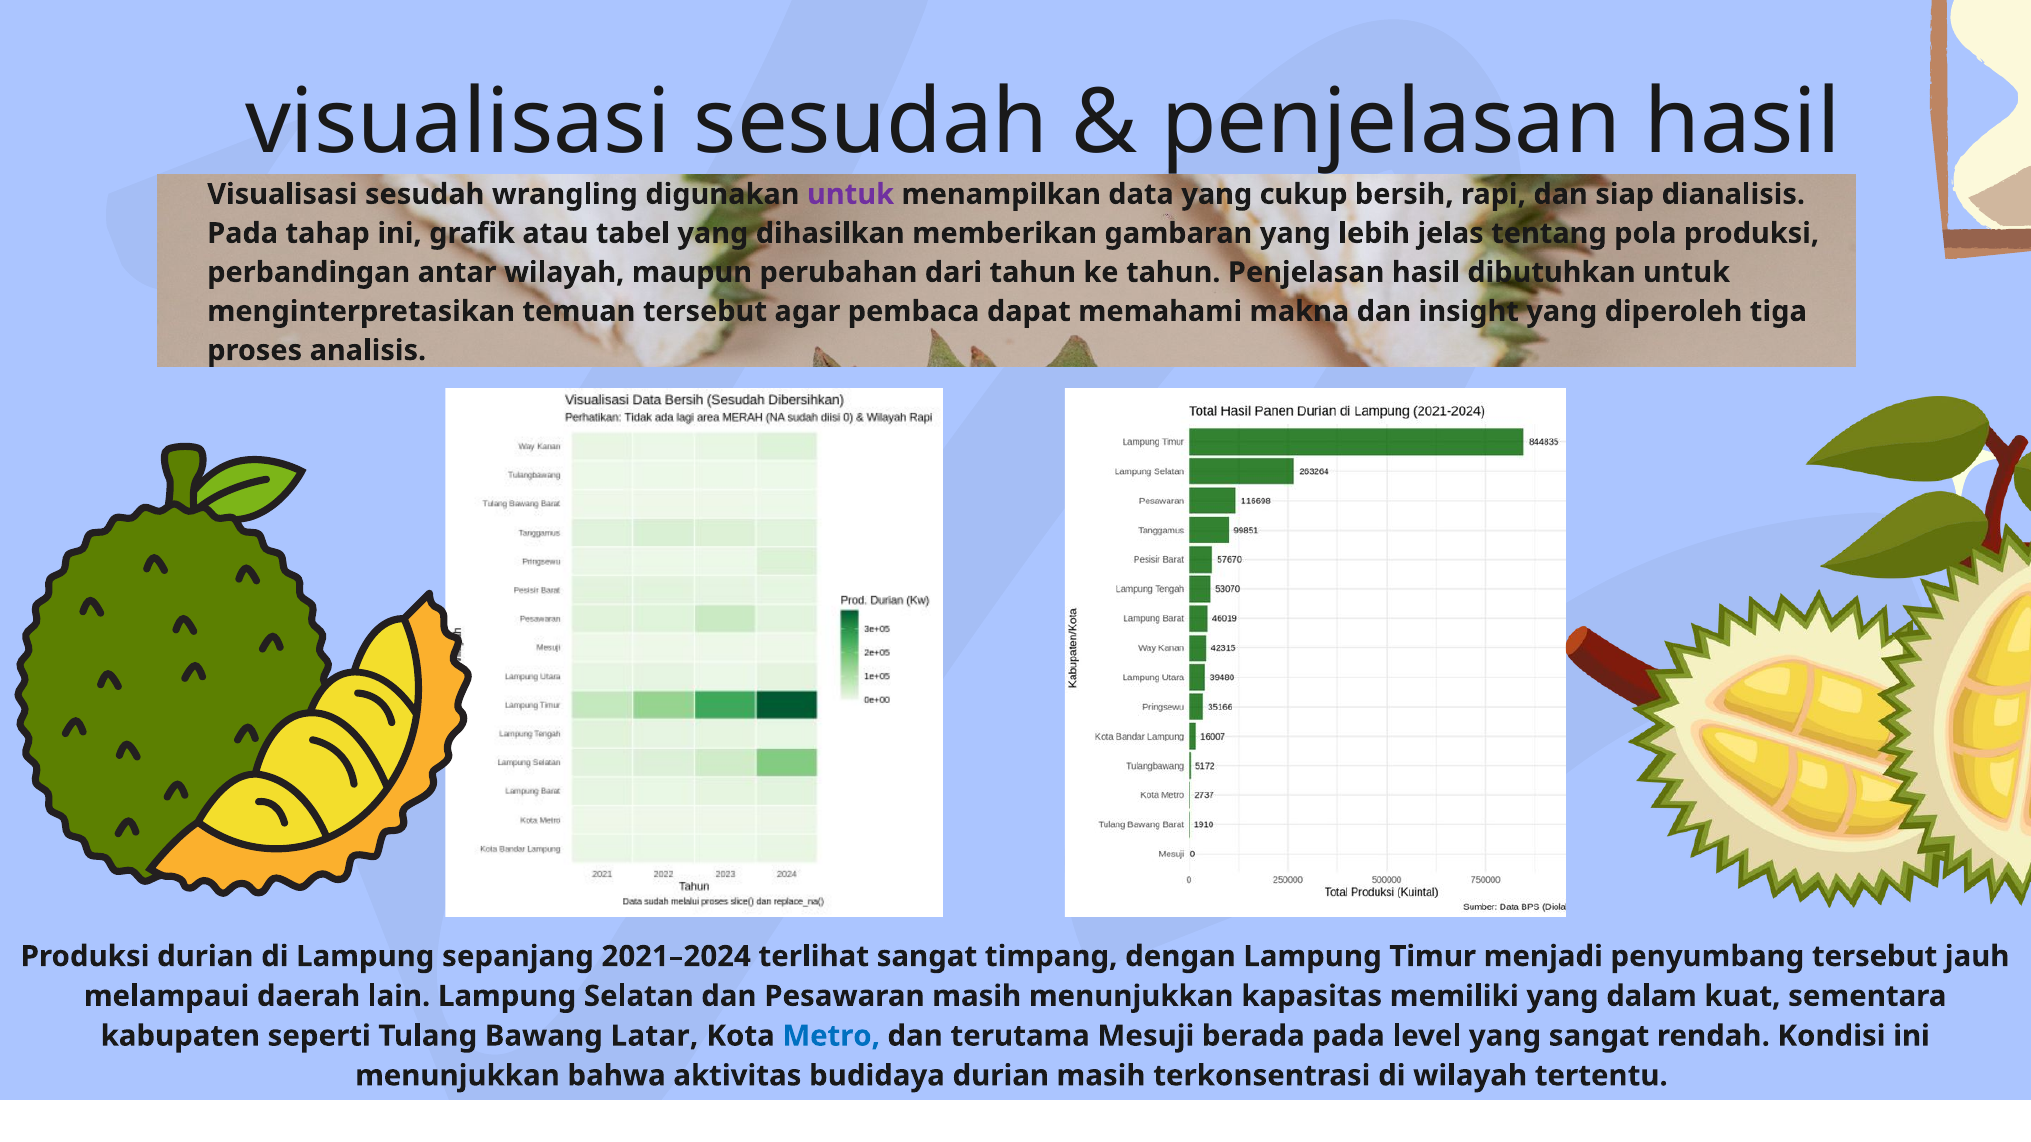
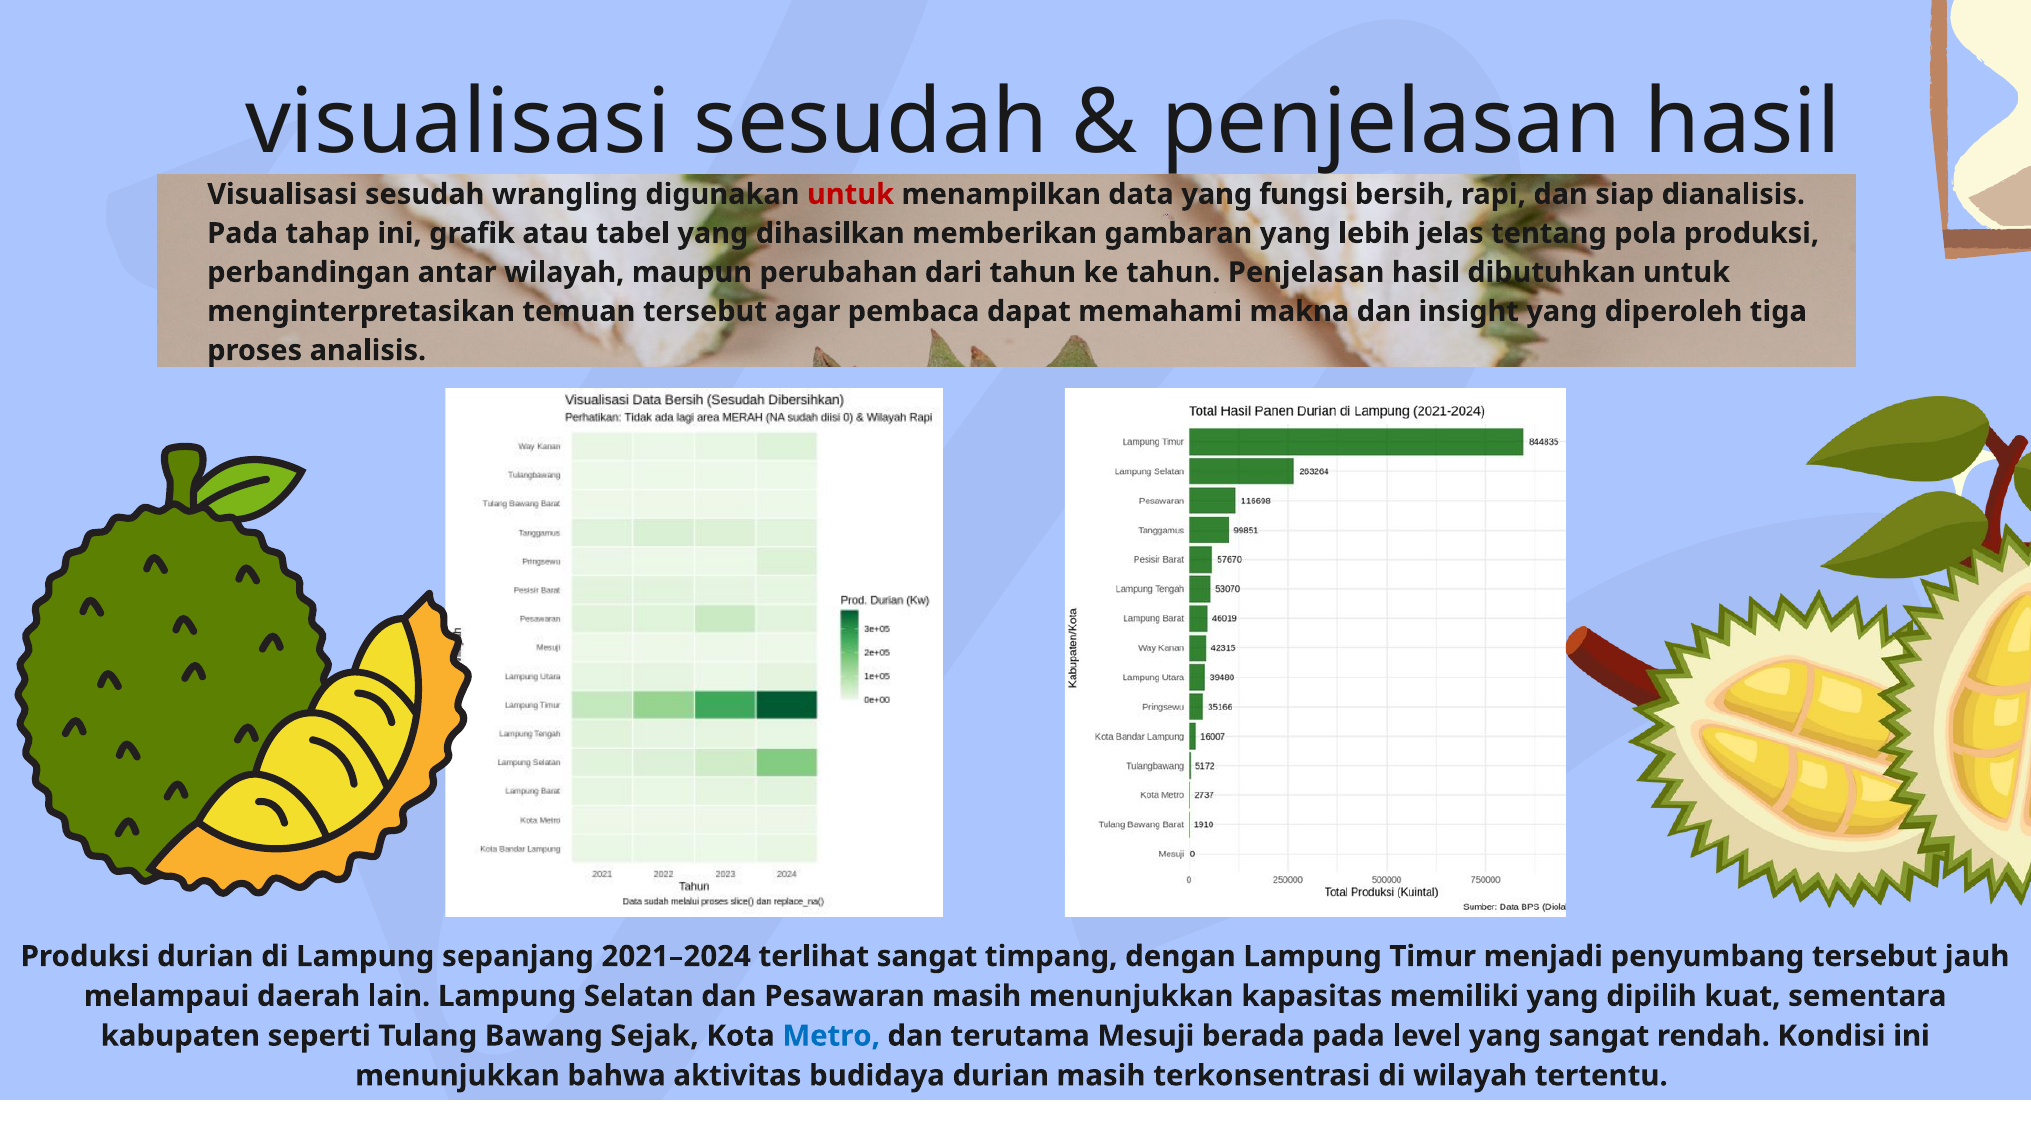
untuk colour: purple -> red (851, 194)
cukup: cukup -> fungsi (1304, 194)
dalam: dalam -> dipilih (1652, 997)
Latar: Latar -> Sejak (654, 1036)
